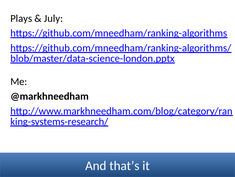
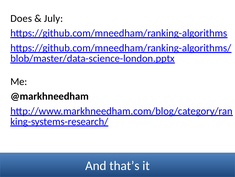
Plays: Plays -> Does (21, 18)
